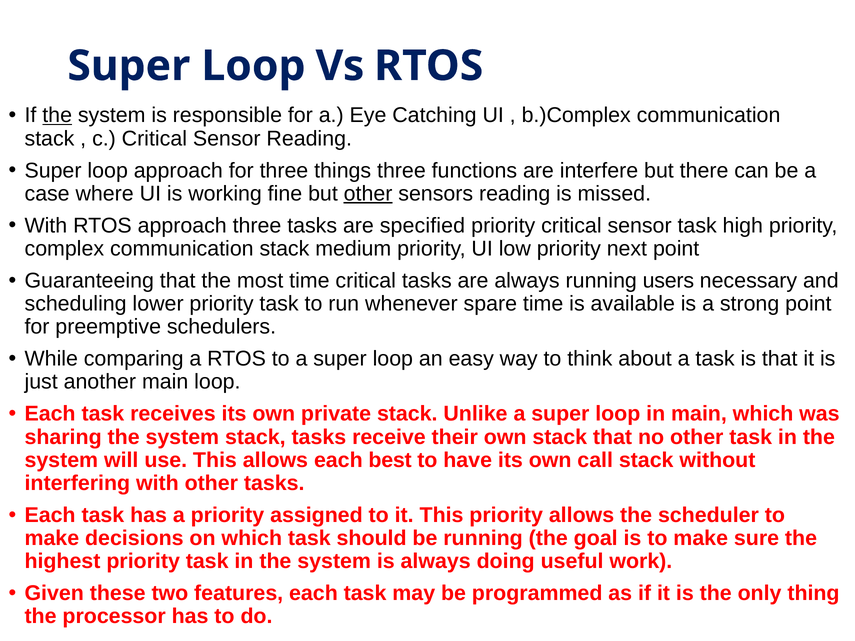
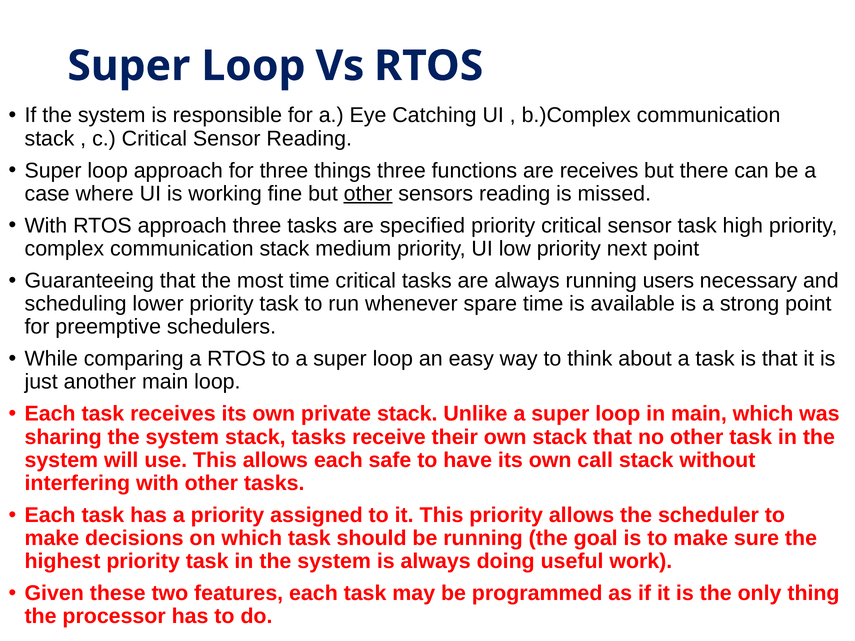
the underline: present -> none (57, 115)
are interfere: interfere -> receives (599, 171)
best: best -> safe (390, 460)
